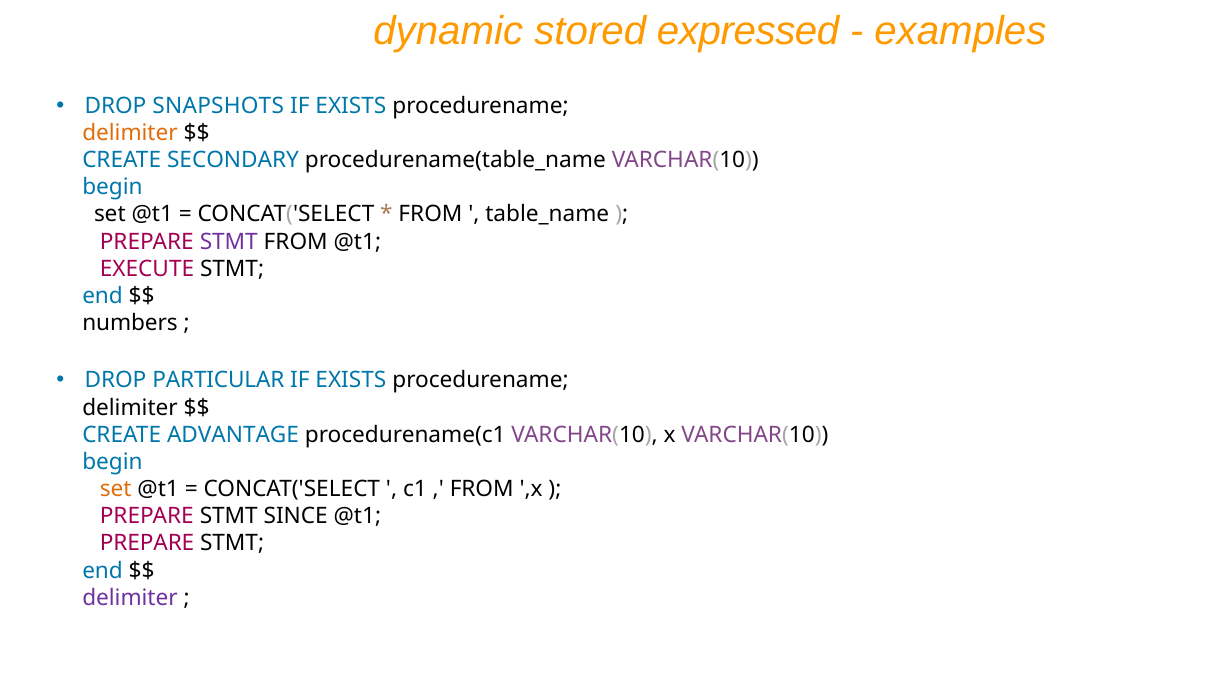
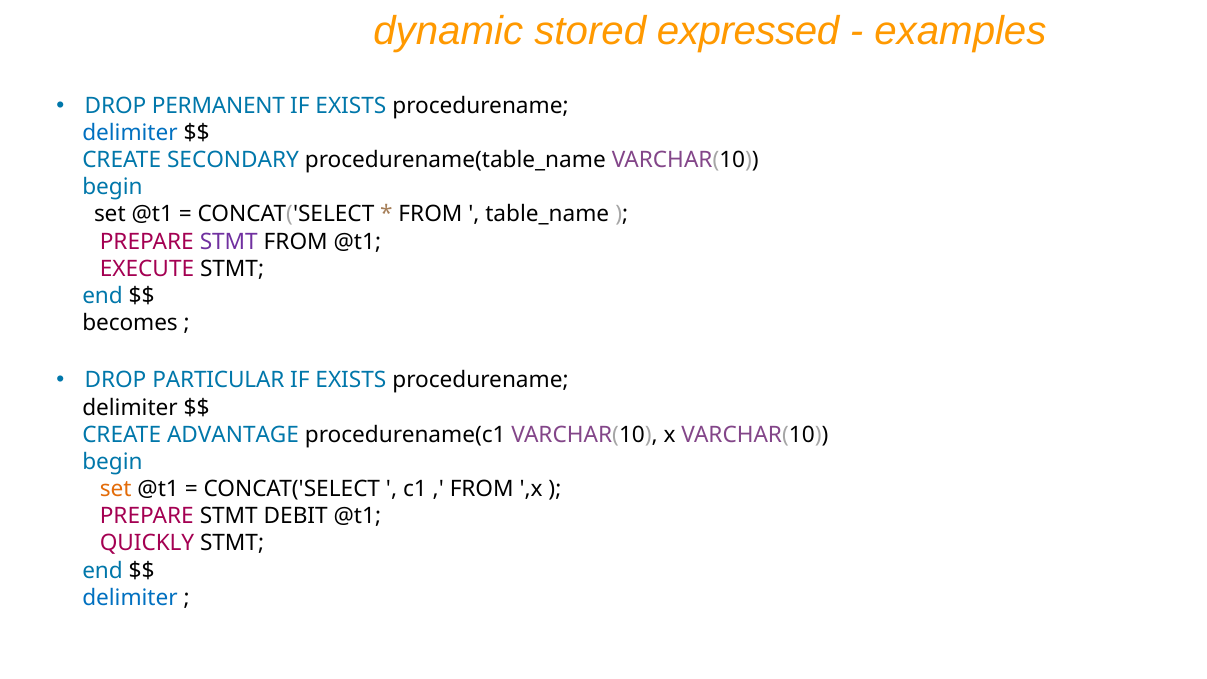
SNAPSHOTS: SNAPSHOTS -> PERMANENT (218, 106)
delimiter colour: orange -> blue (130, 133)
numbers: numbers -> becomes (130, 323)
SINCE: SINCE -> DEBIT (296, 516)
PREPARE: PREPARE -> QUICKLY (147, 543)
delimiter colour: purple -> blue (130, 598)
